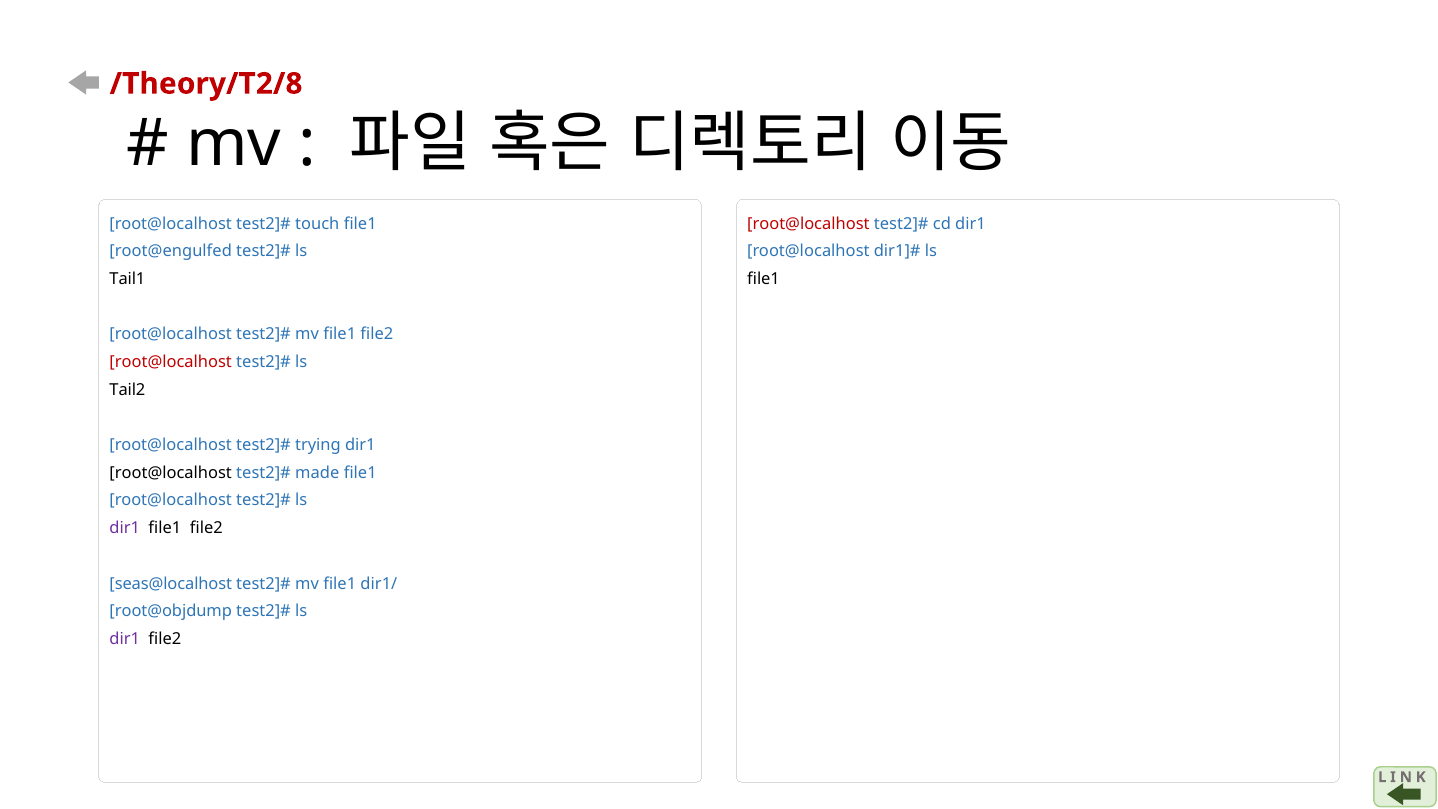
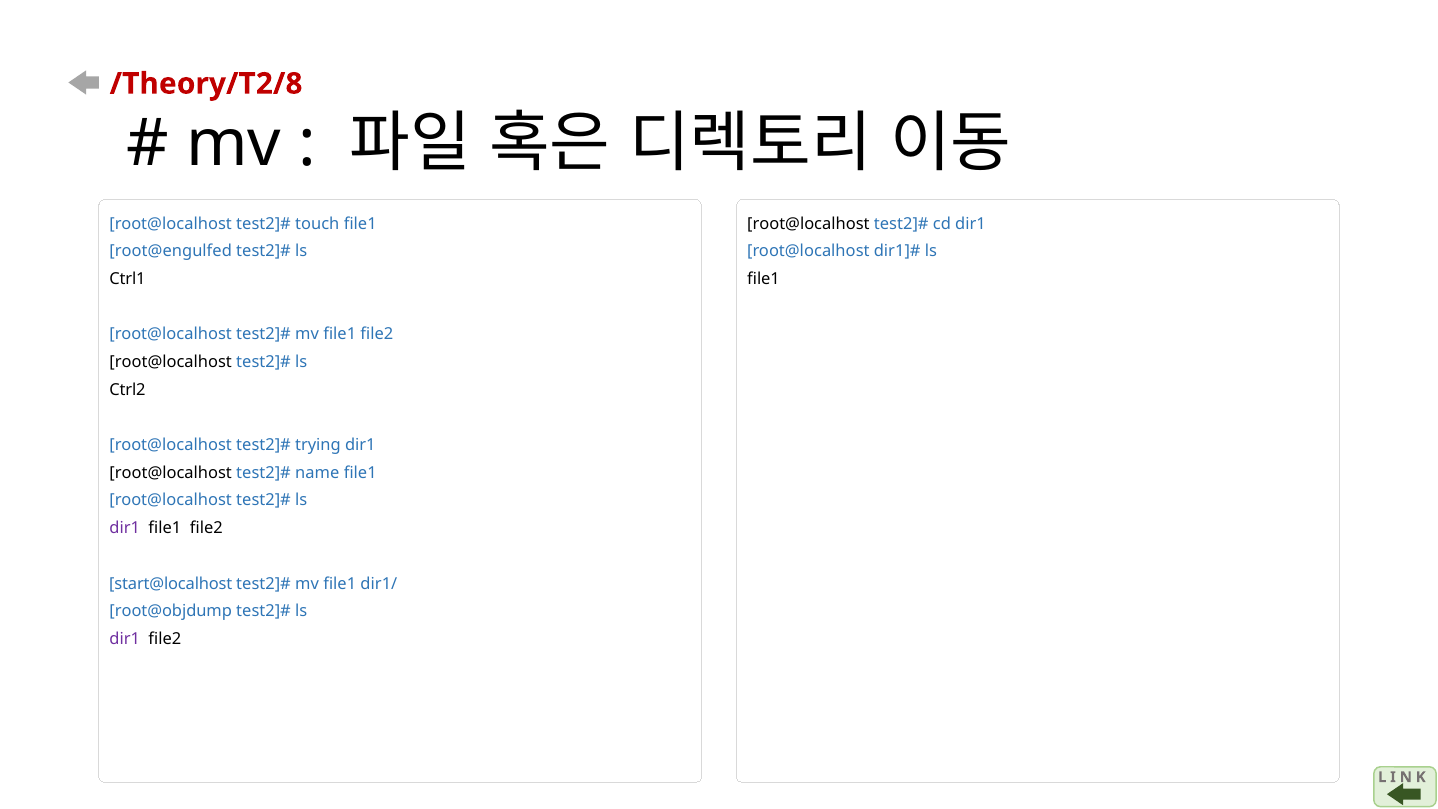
root@localhost colour: red -> black (808, 224)
Tail1: Tail1 -> Ctrl1 (127, 279)
root@localhost colour: red -> black (171, 362)
Tail2: Tail2 -> Ctrl2 (127, 390)
made: made -> name (317, 473)
seas@localhost: seas@localhost -> start@localhost (171, 583)
